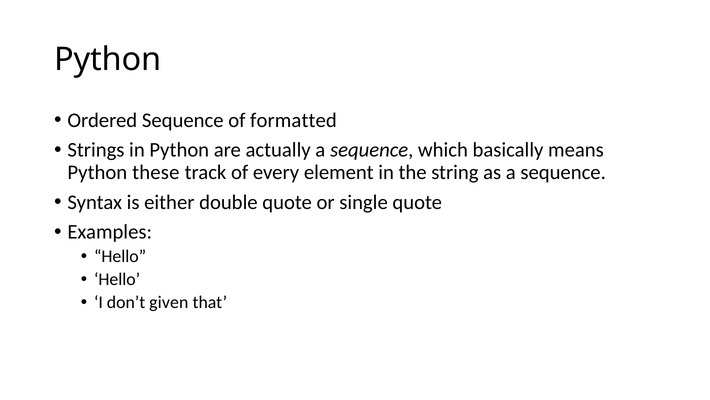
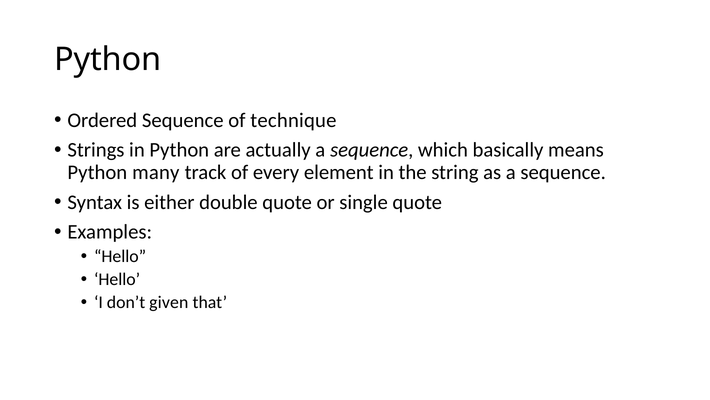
formatted: formatted -> technique (293, 120)
these: these -> many (156, 172)
